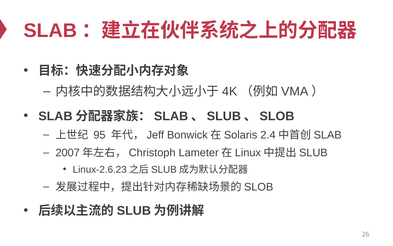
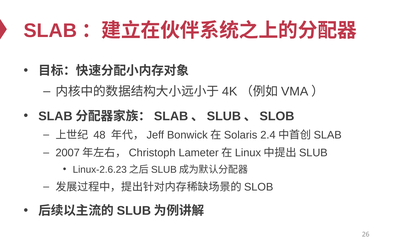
95: 95 -> 48 (99, 135)
